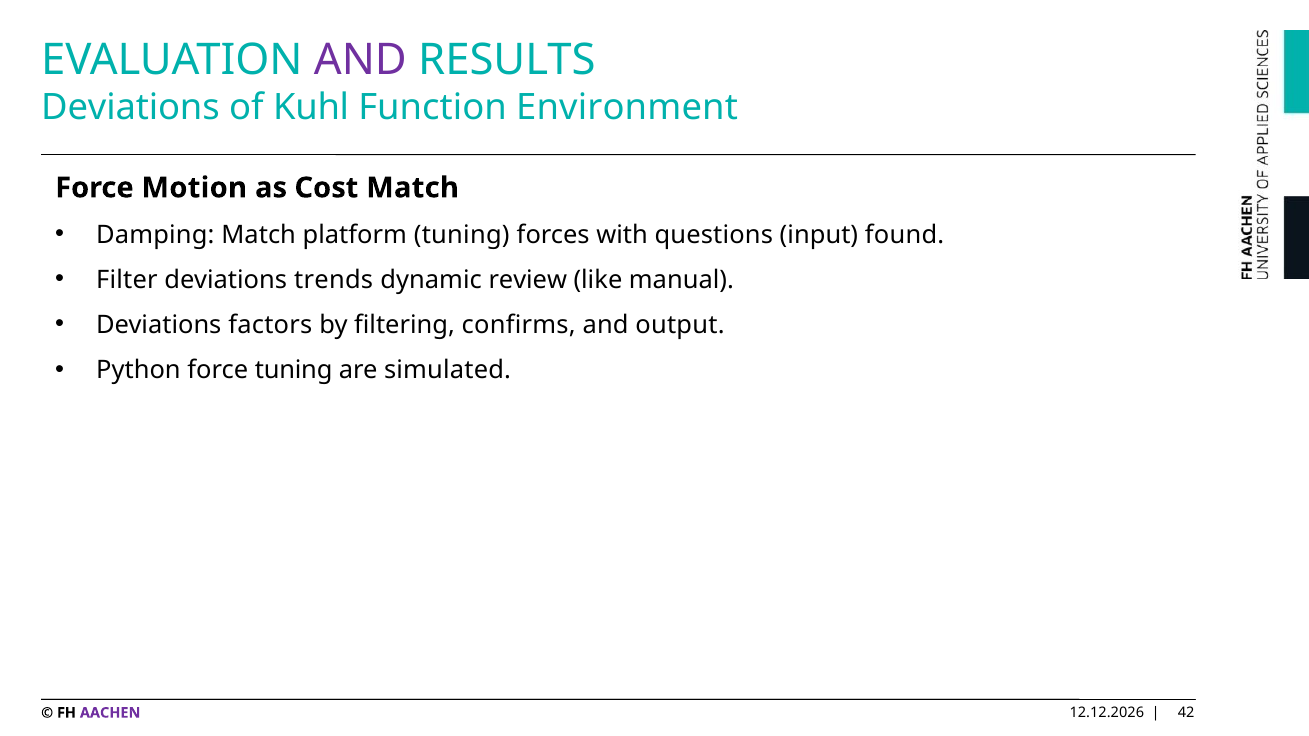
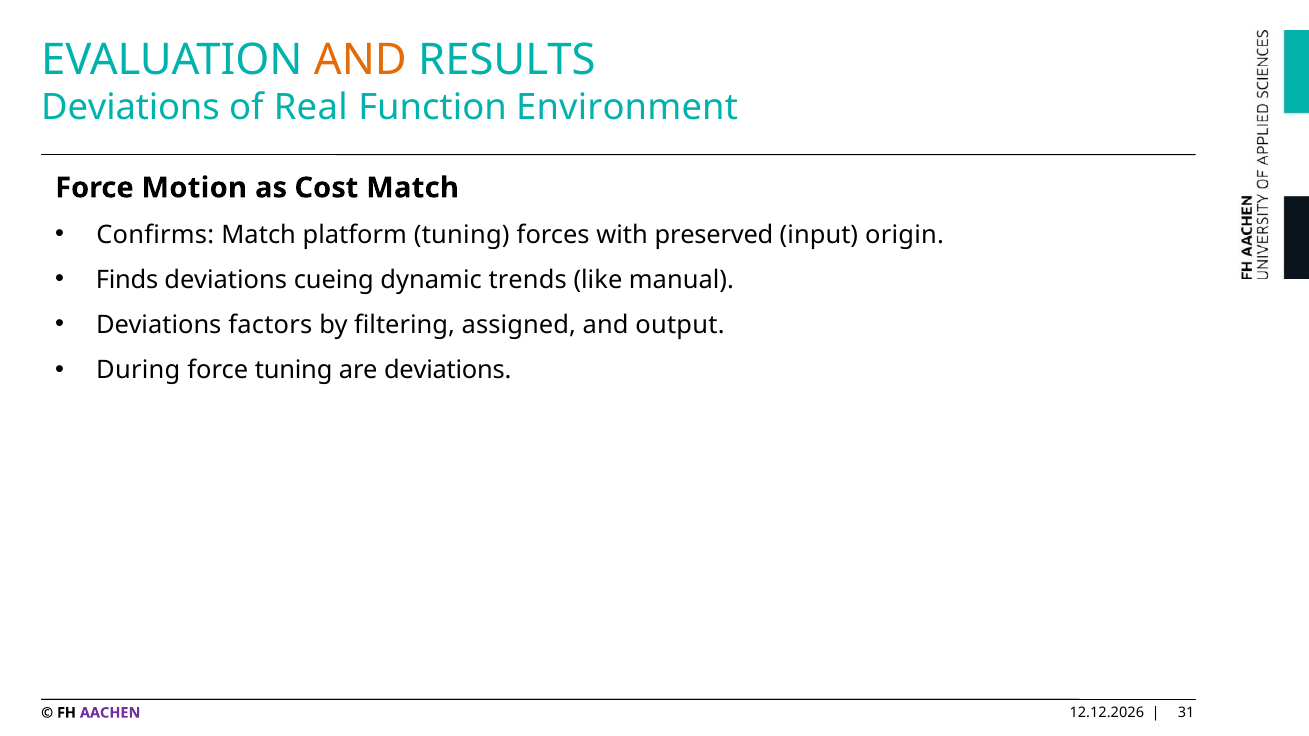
AND colour: purple -> orange (360, 60)
Kuhl: Kuhl -> Real (311, 108)
Damping: Damping -> Confirms (155, 235)
questions: questions -> preserved (714, 235)
found: found -> origin (905, 235)
Filter: Filter -> Finds (127, 280)
trends: trends -> cueing (334, 280)
review: review -> trends (528, 280)
confirms: confirms -> assigned (519, 325)
Python: Python -> During (138, 370)
are simulated: simulated -> deviations (448, 370)
42: 42 -> 31 (1186, 713)
